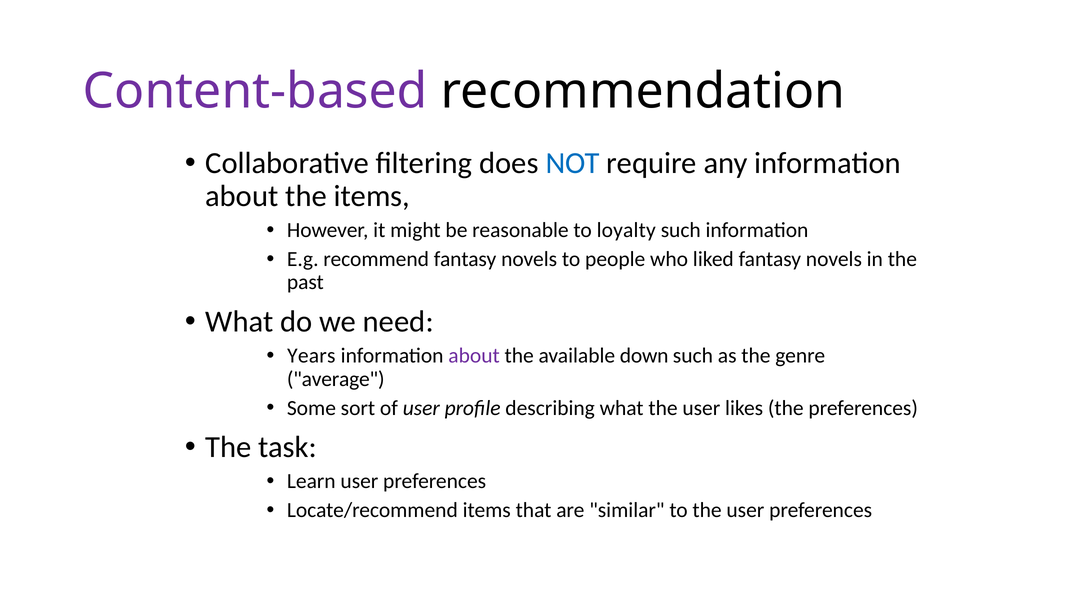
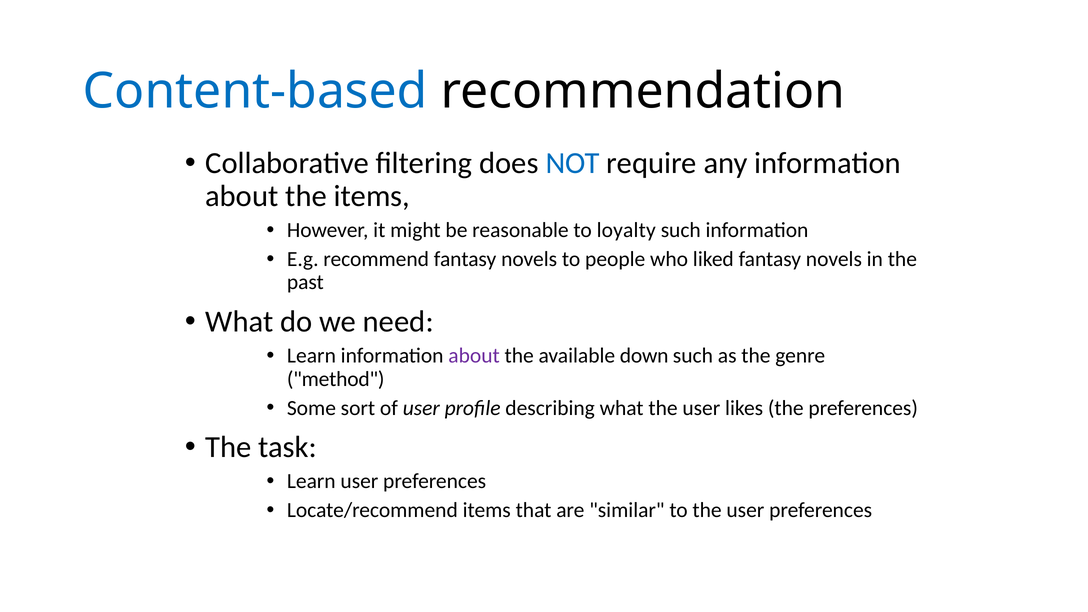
Content-based colour: purple -> blue (255, 91)
Years: Years -> Learn (311, 356)
average: average -> method (336, 379)
